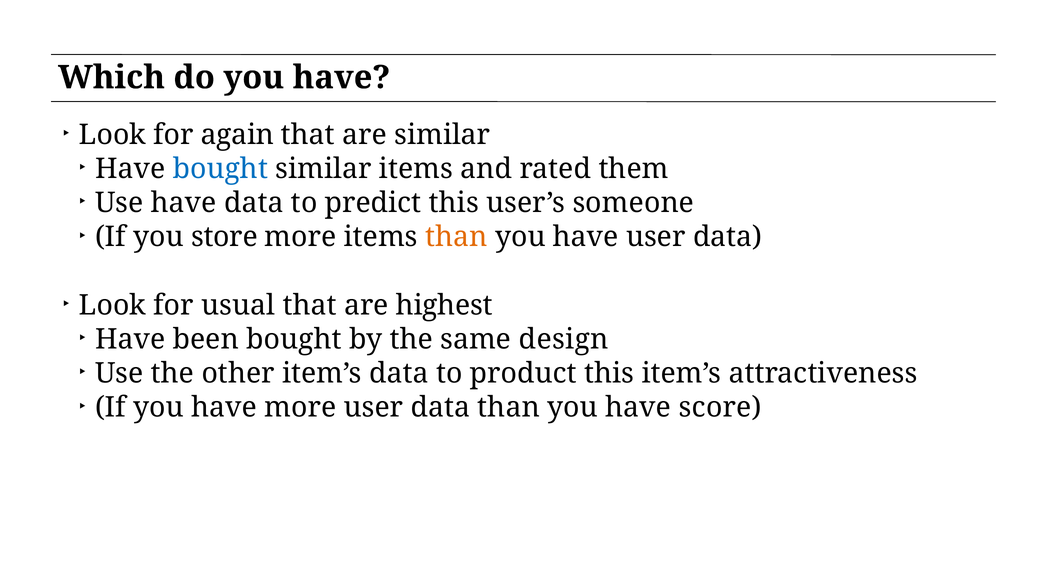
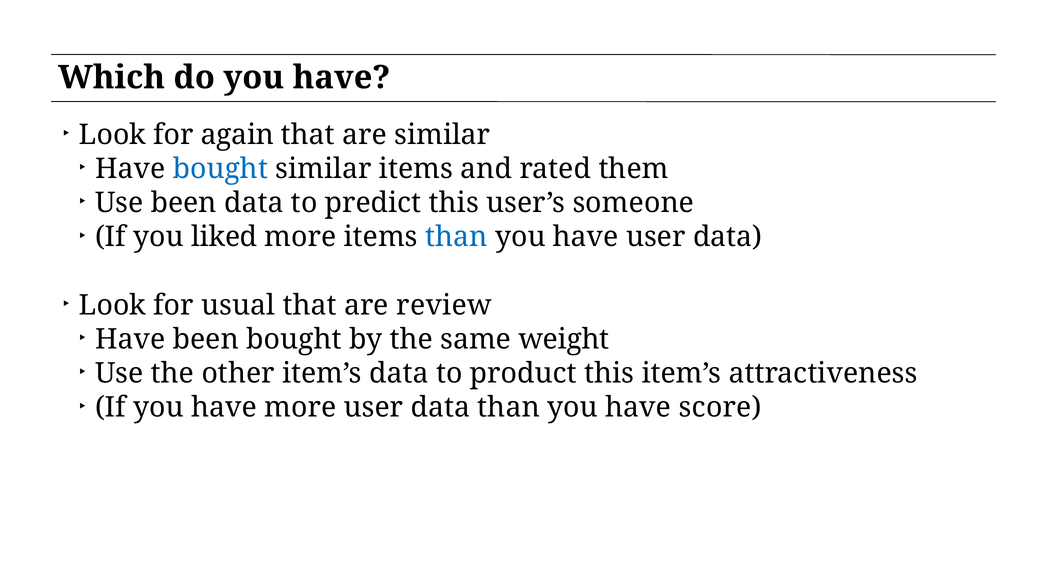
Use have: have -> been (184, 203)
store: store -> liked (224, 237)
than colour: orange -> blue (456, 237)
highest: highest -> review (444, 305)
design: design -> weight (564, 339)
